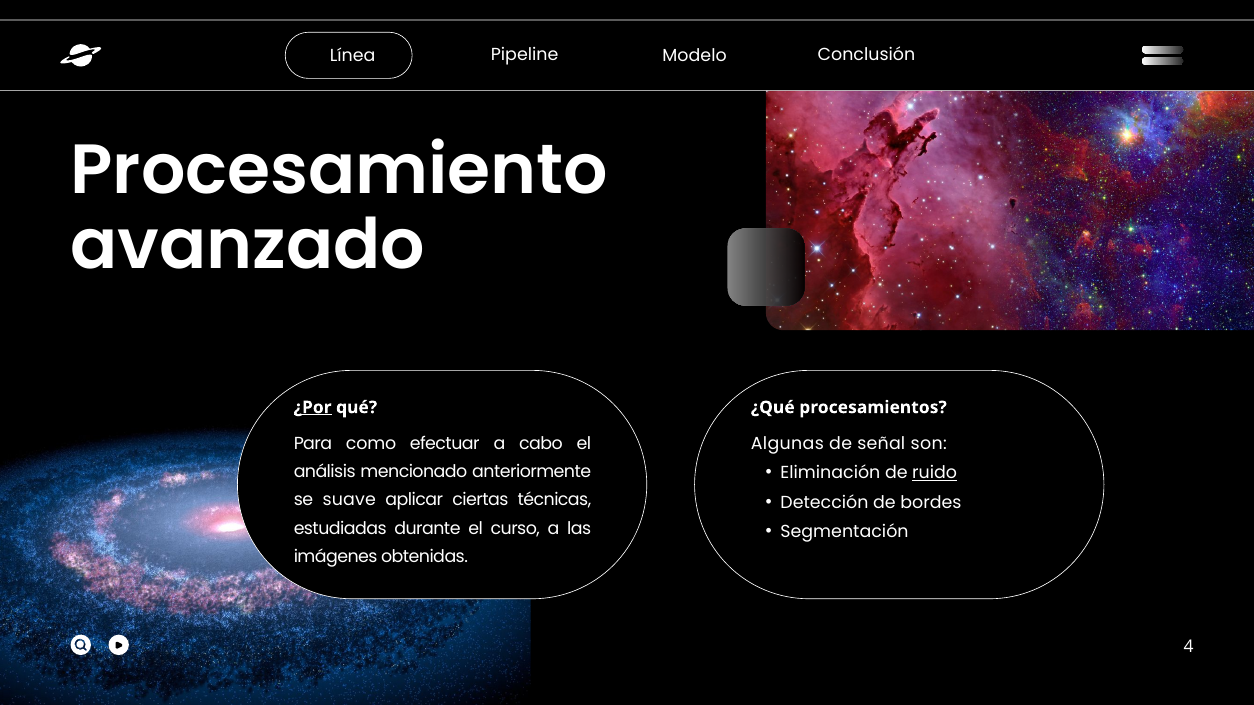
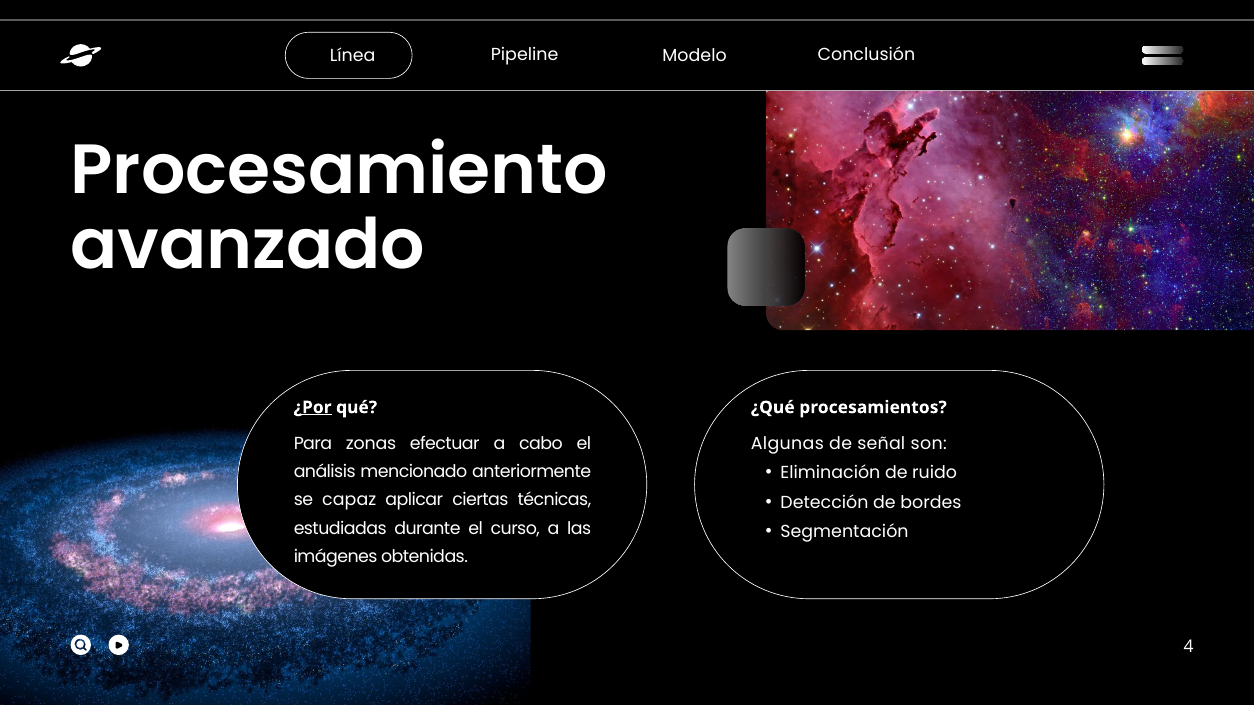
como: como -> zonas (371, 444)
ruido underline: present -> none (935, 473)
suave: suave -> capaz (349, 500)
